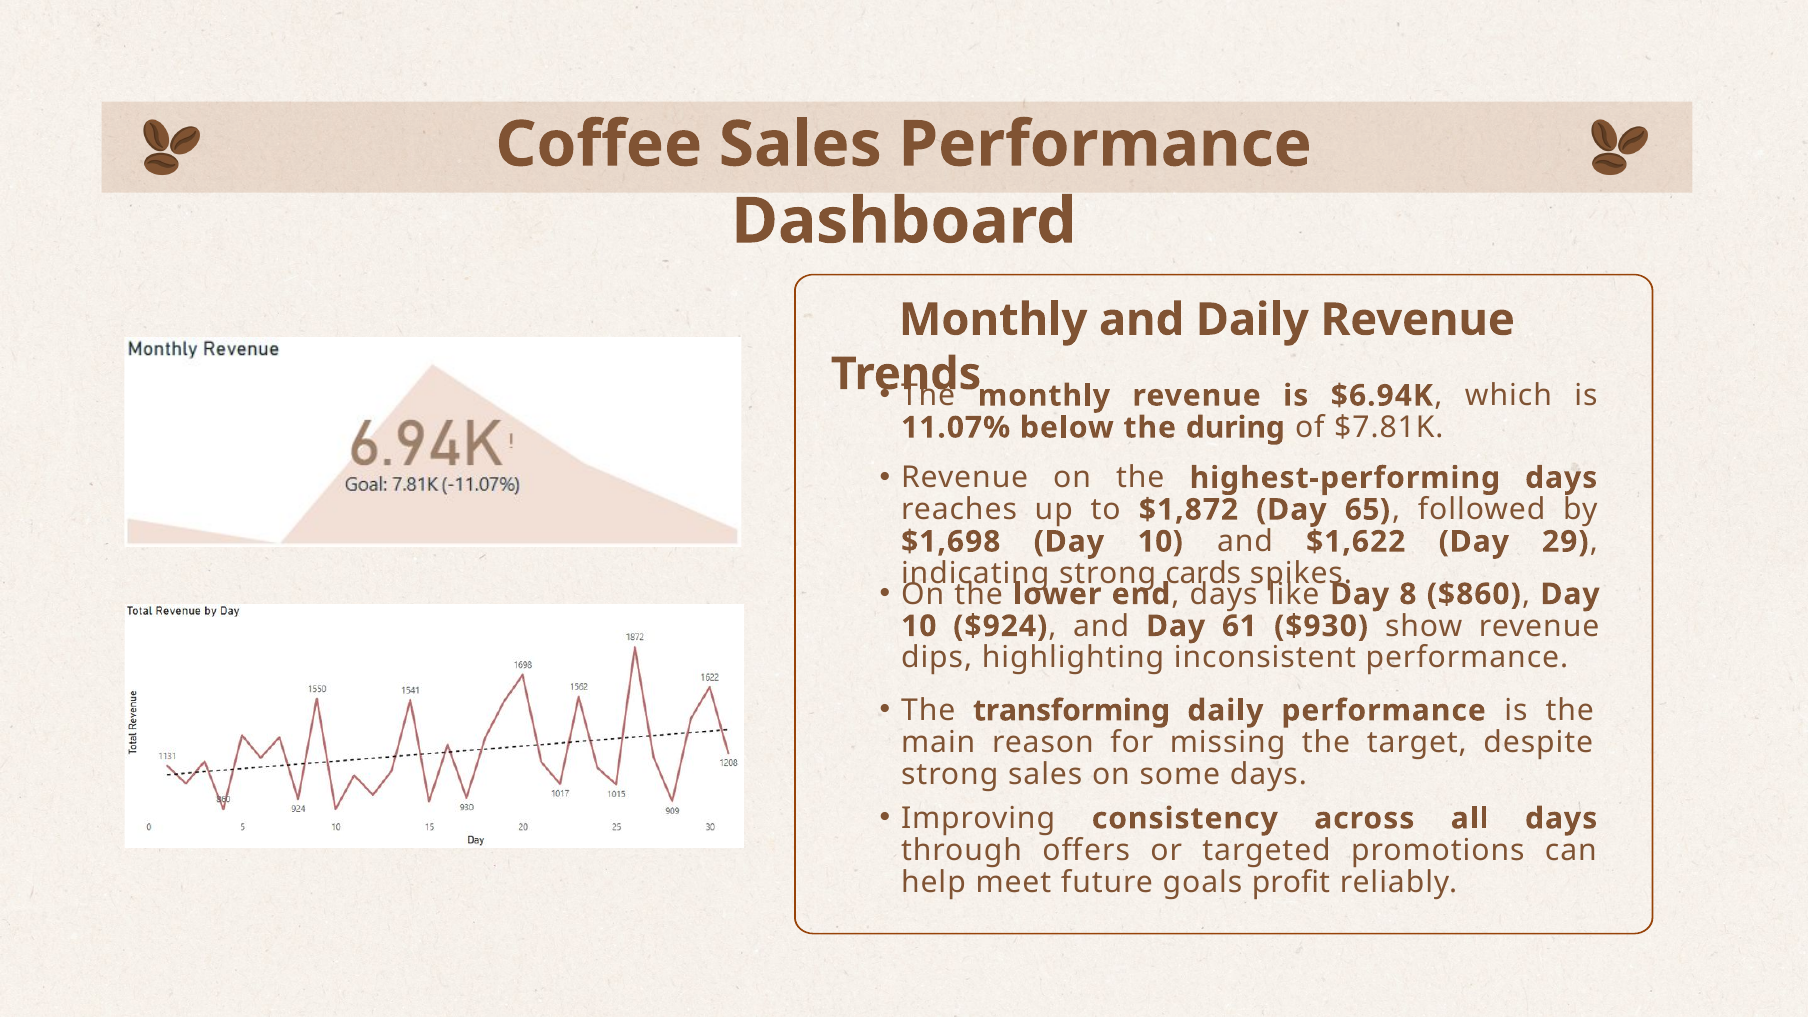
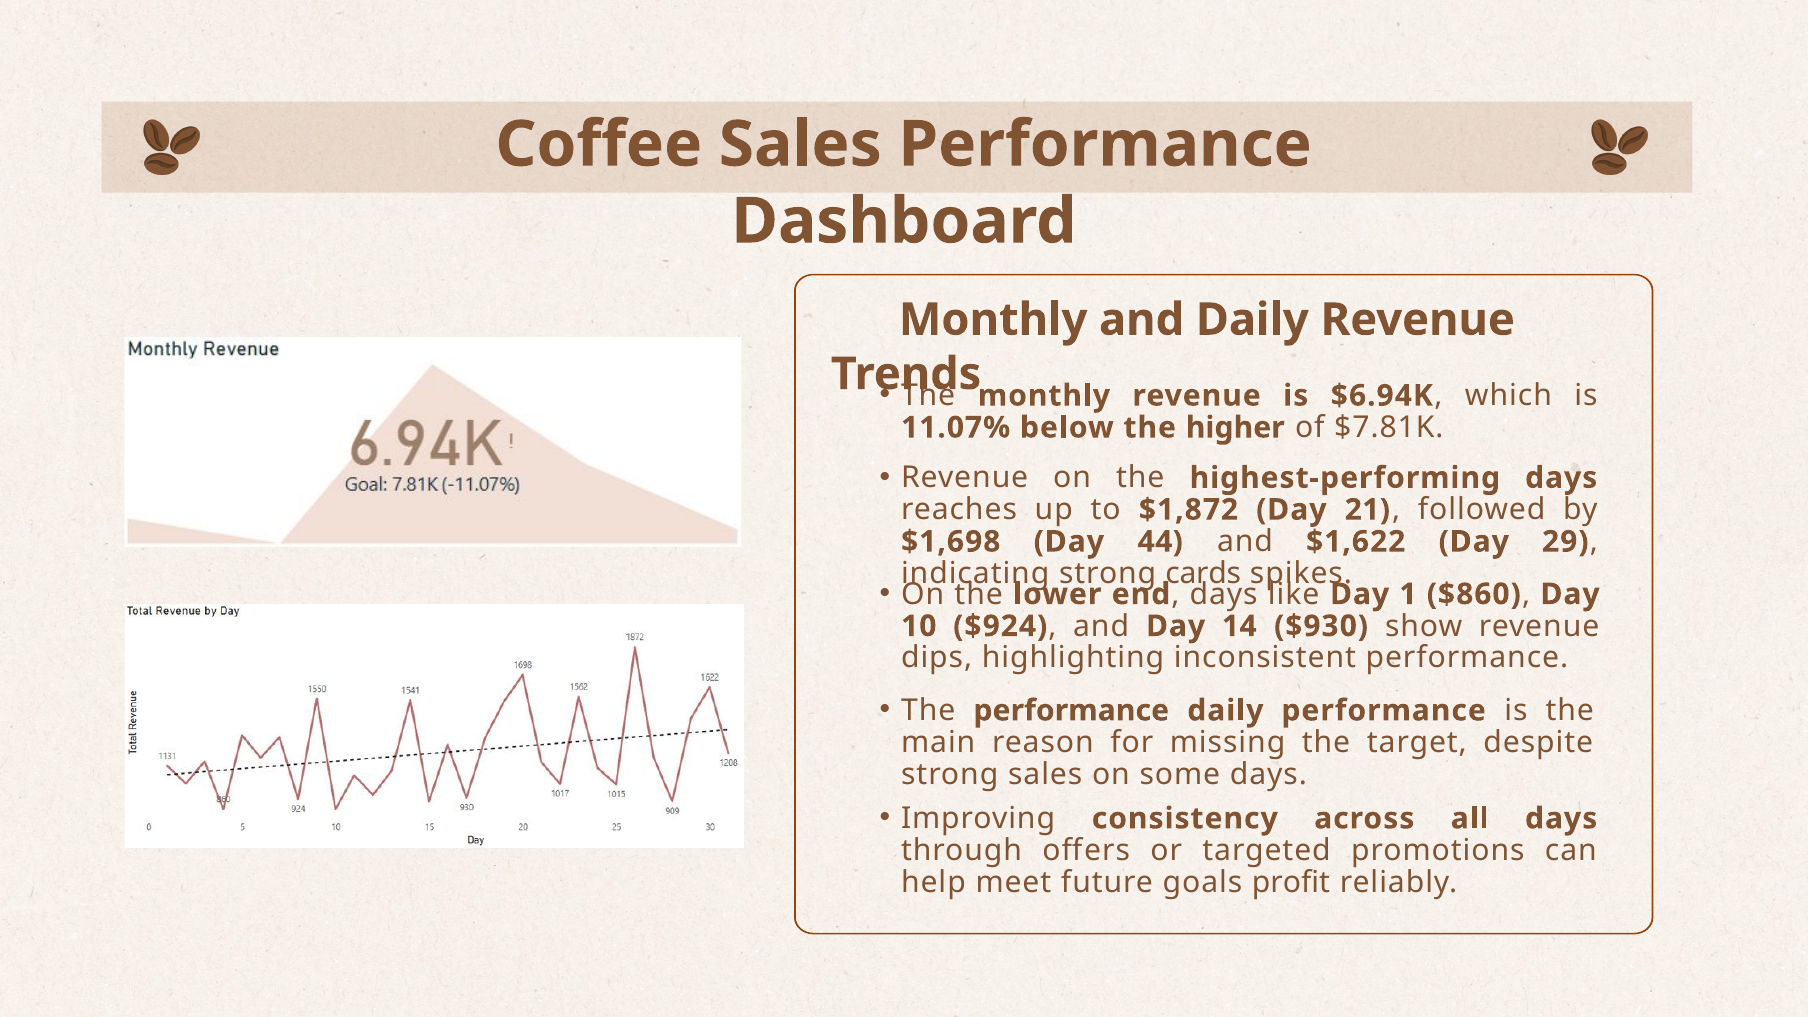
during: during -> higher (1235, 428)
65: 65 -> 21 (1367, 510)
$1,698 Day 10: 10 -> 44 (1160, 542)
8: 8 -> 1 (1408, 594)
61: 61 -> 14 (1239, 626)
The transforming: transforming -> performance (1071, 711)
